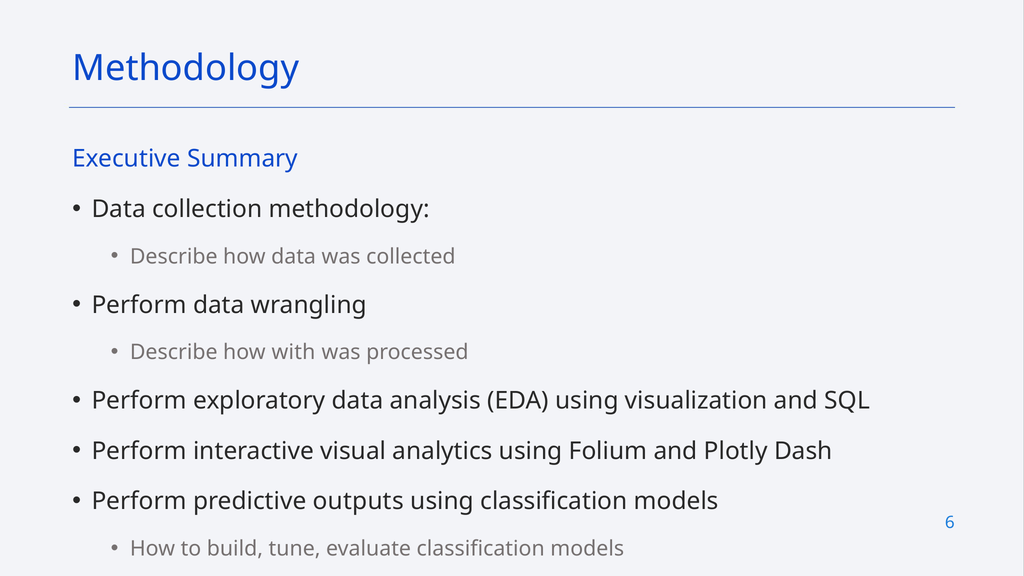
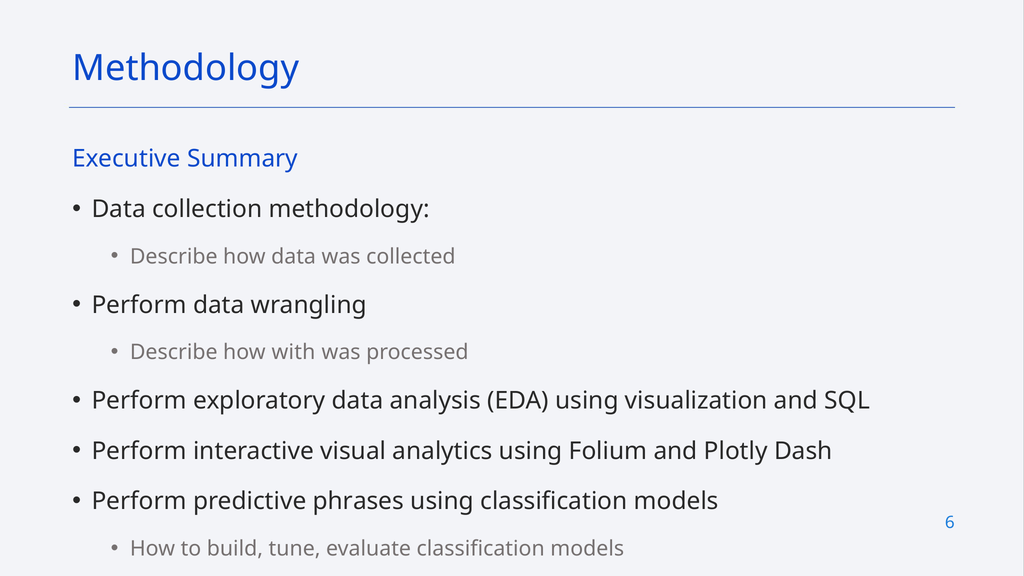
outputs: outputs -> phrases (358, 501)
